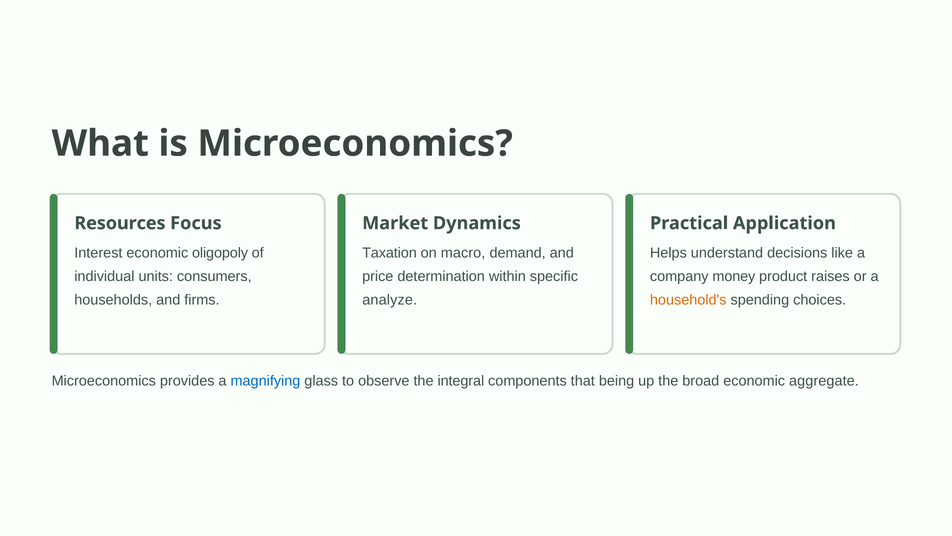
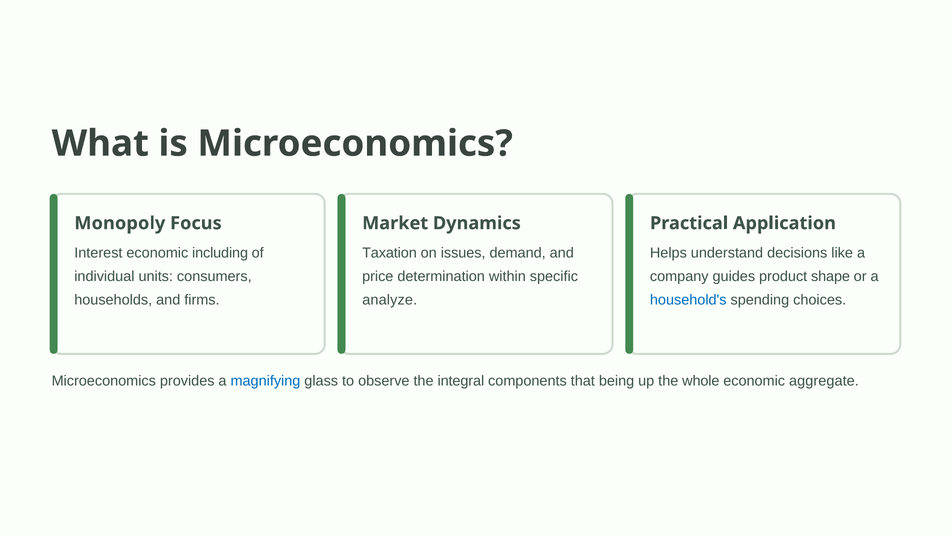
Resources: Resources -> Monopoly (120, 223)
oligopoly: oligopoly -> including (220, 253)
macro: macro -> issues (463, 253)
money: money -> guides (734, 276)
raises: raises -> shape (831, 276)
household's colour: orange -> blue (688, 300)
broad: broad -> whole (701, 381)
